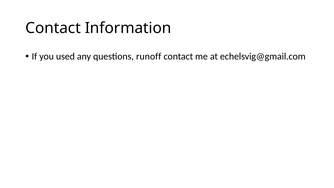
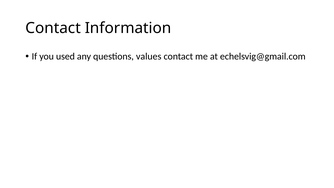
runoff: runoff -> values (149, 56)
